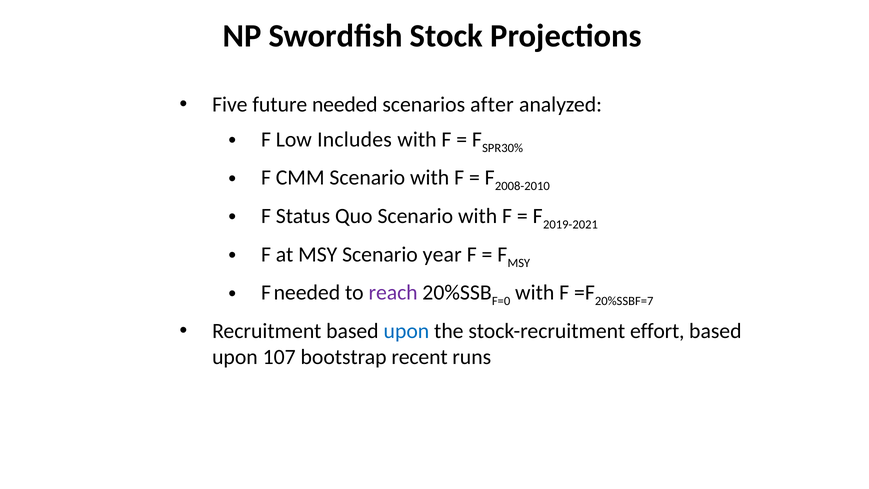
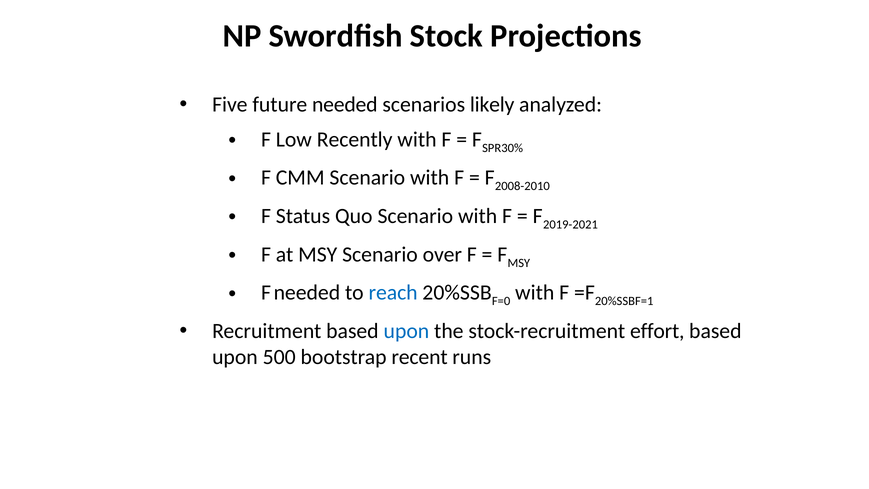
after: after -> likely (492, 105)
Includes: Includes -> Recently (355, 139)
year: year -> over (442, 254)
reach colour: purple -> blue (393, 293)
20%SSBF=7: 20%SSBF=7 -> 20%SSBF=1 (624, 301)
107: 107 -> 500 (279, 357)
